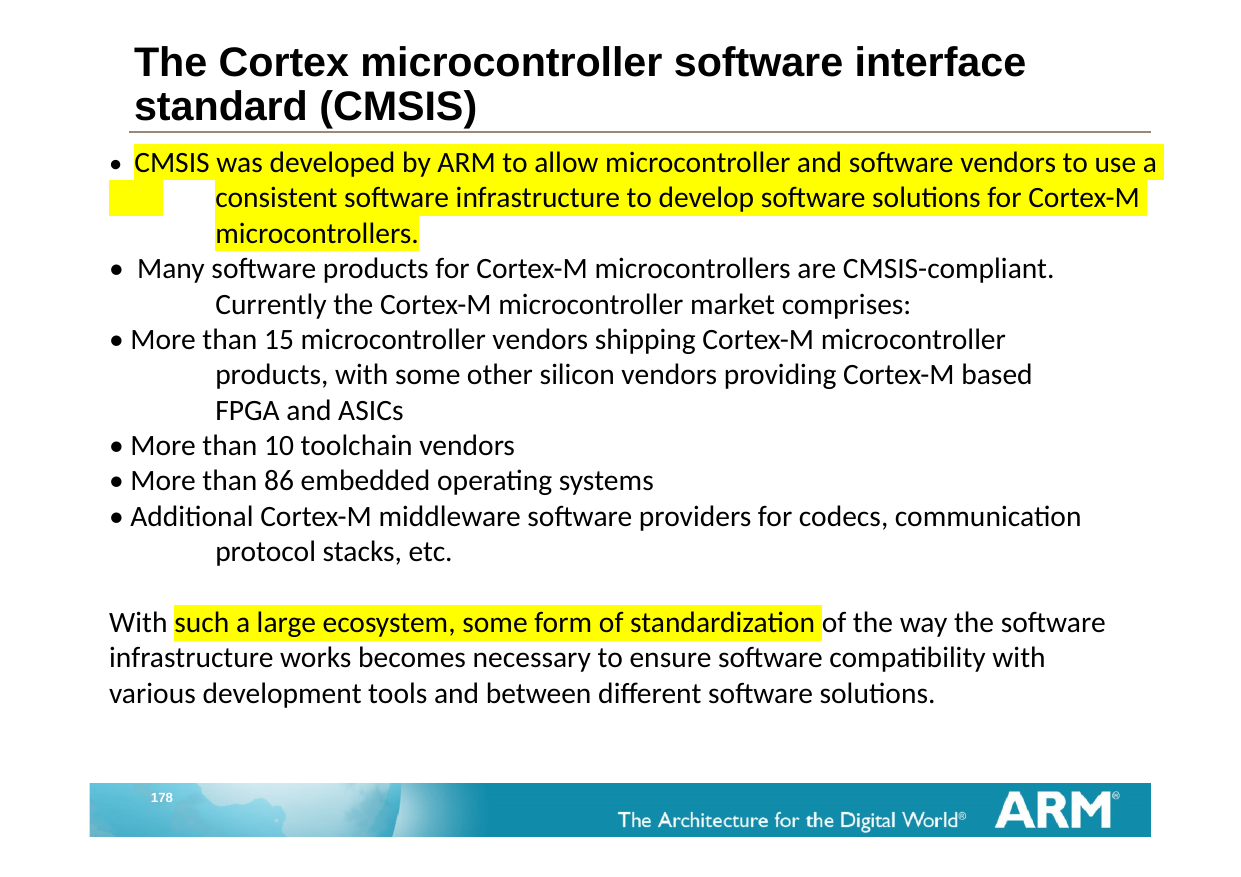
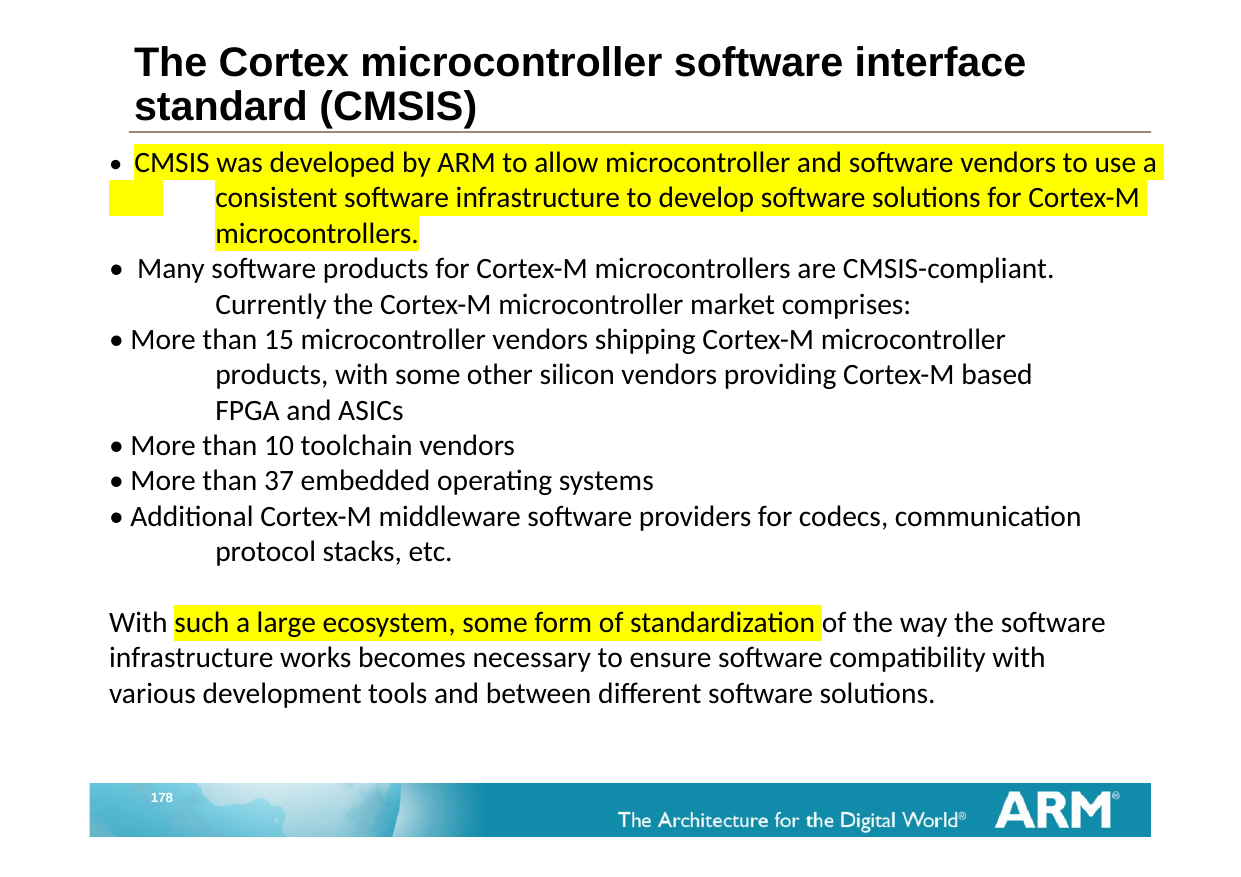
86: 86 -> 37 (279, 481)
